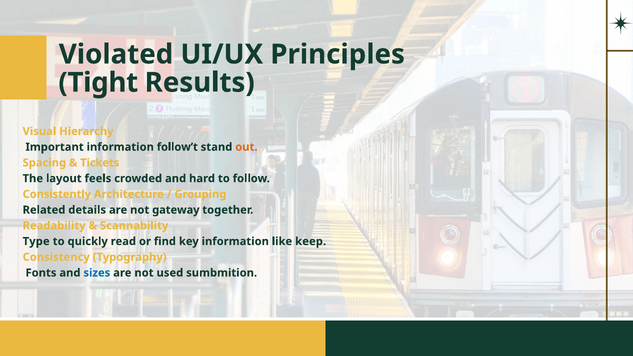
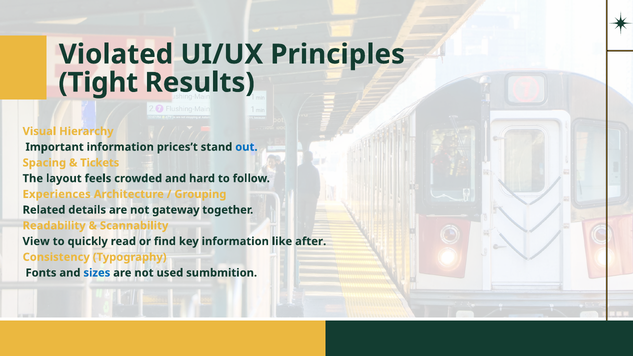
follow’t: follow’t -> prices’t (177, 147)
out colour: orange -> blue (246, 147)
Consistently: Consistently -> Experiences (57, 194)
Type: Type -> View (36, 241)
keep: keep -> after (311, 241)
